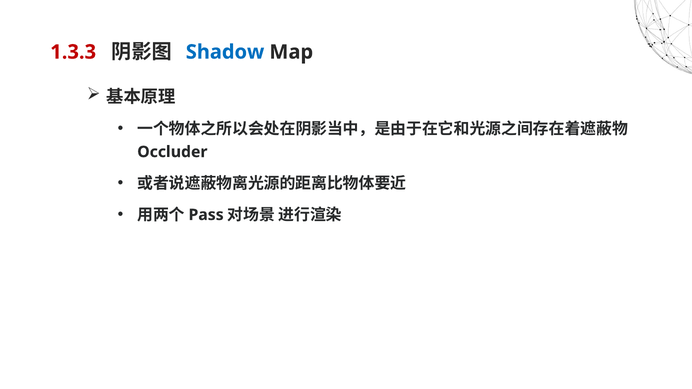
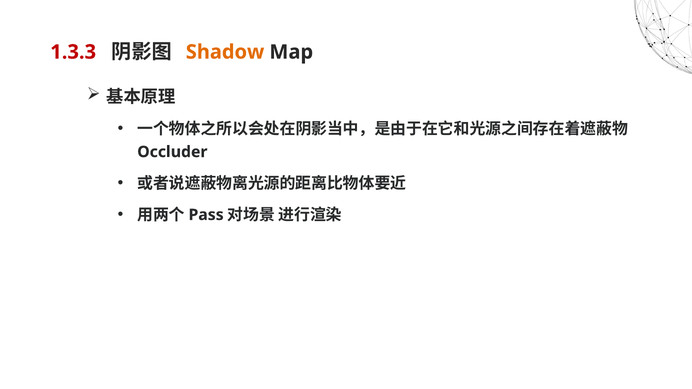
Shadow colour: blue -> orange (225, 52)
